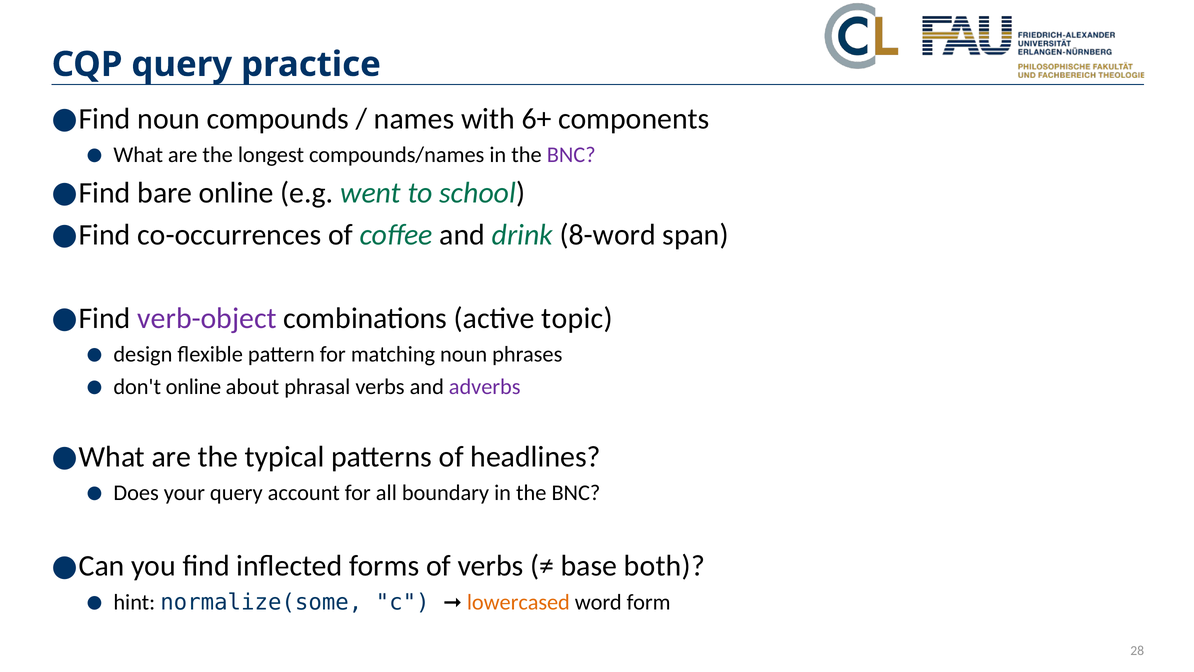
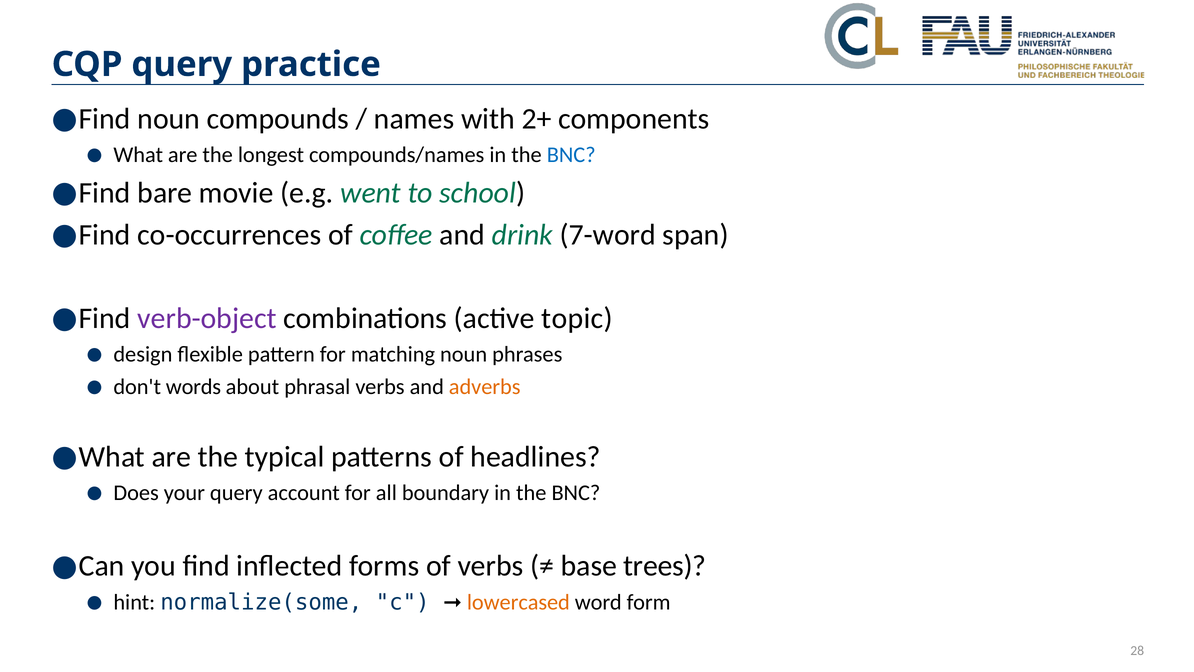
6+: 6+ -> 2+ (537, 119)
BNC colour: purple -> blue (571, 155)
bare online: online -> movie (236, 193)
8-word: 8-word -> 7-word (608, 235)
don't online: online -> words (193, 387)
adverbs colour: purple -> orange (485, 387)
both: both -> trees (665, 566)
